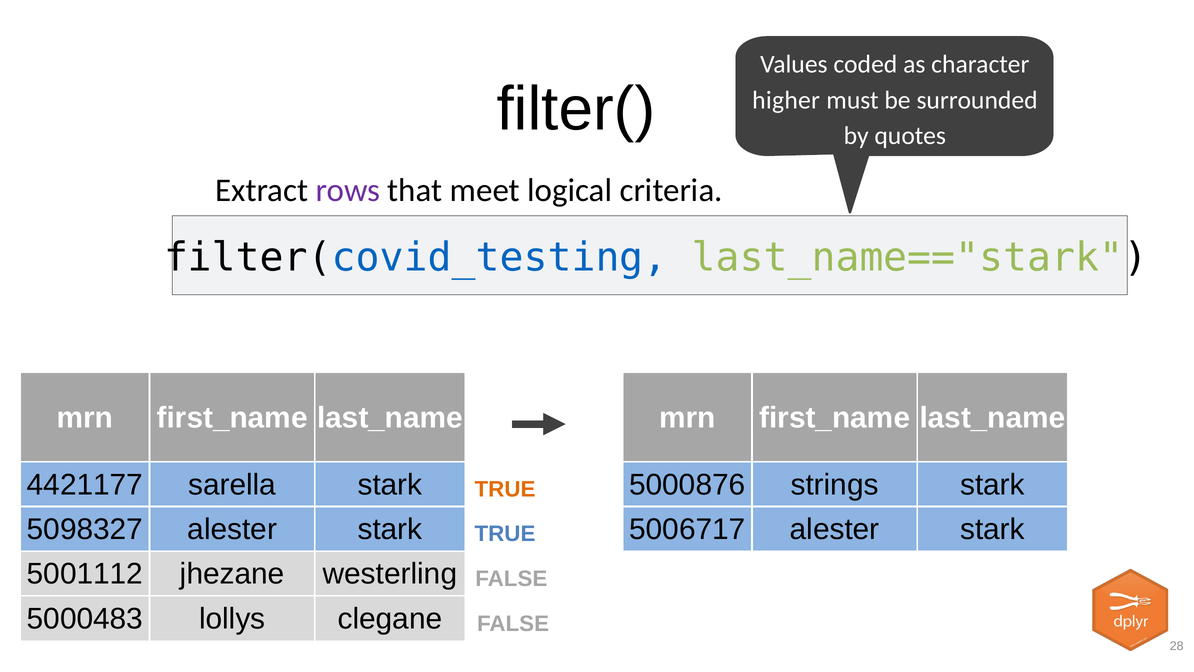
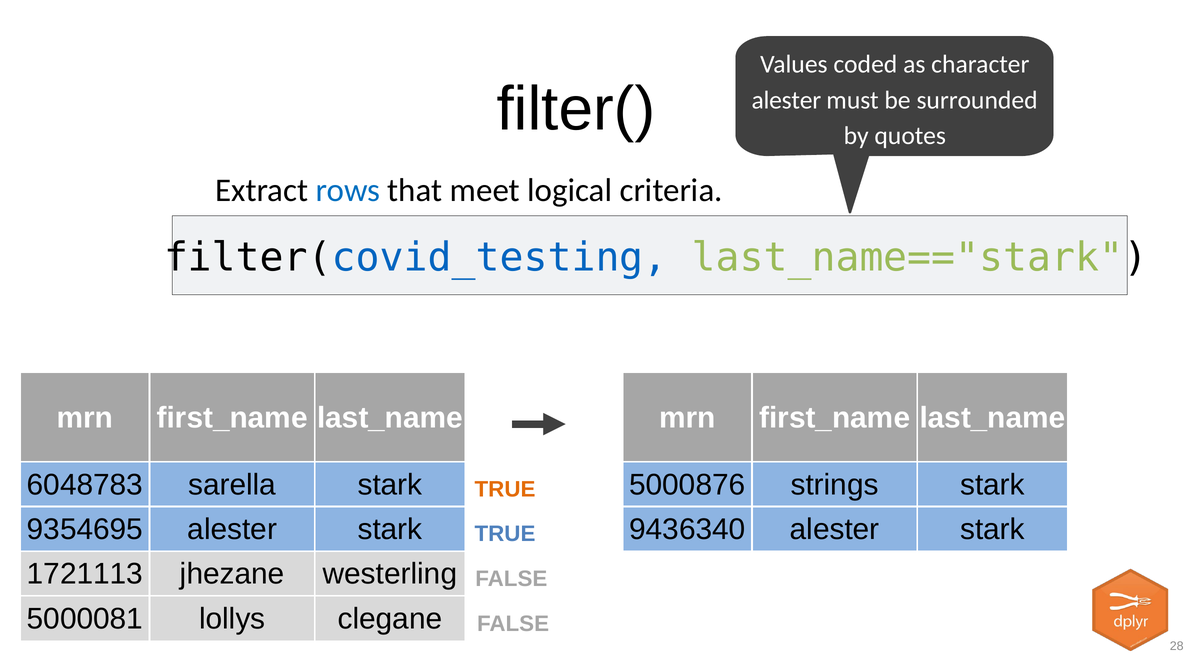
higher: higher -> alester (786, 100)
rows colour: purple -> blue (348, 190)
4421177: 4421177 -> 6048783 (85, 485)
5098327: 5098327 -> 9354695 (85, 529)
5006717: 5006717 -> 9436340 (687, 529)
5001112: 5001112 -> 1721113 (85, 574)
5000483: 5000483 -> 5000081 (85, 618)
